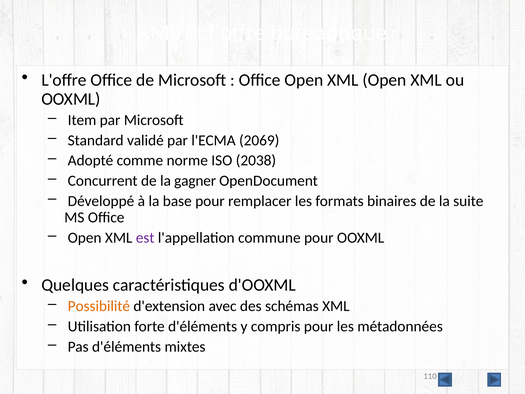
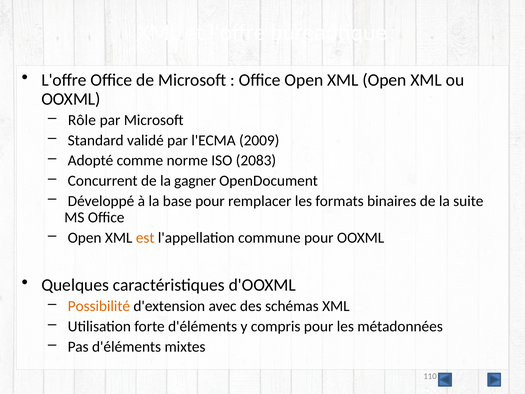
Item: Item -> Rôle (82, 120)
2069: 2069 -> 2009 (259, 140)
2038: 2038 -> 2083 (256, 160)
est colour: purple -> orange (145, 238)
